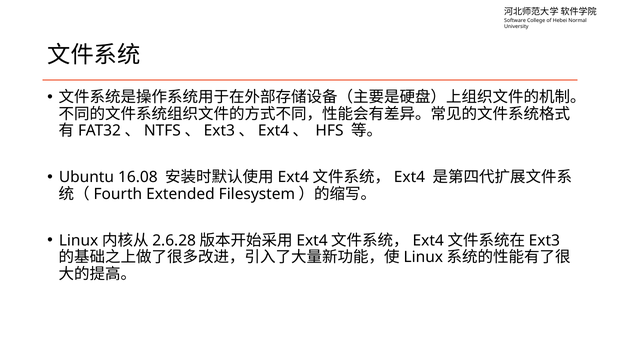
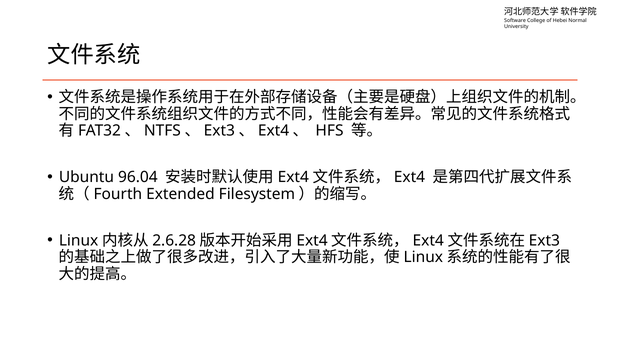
16.08: 16.08 -> 96.04 (138, 177)
